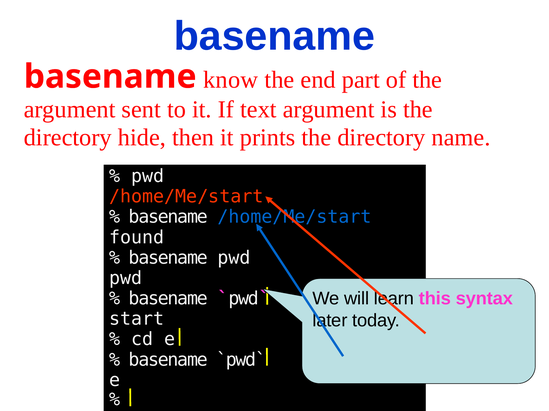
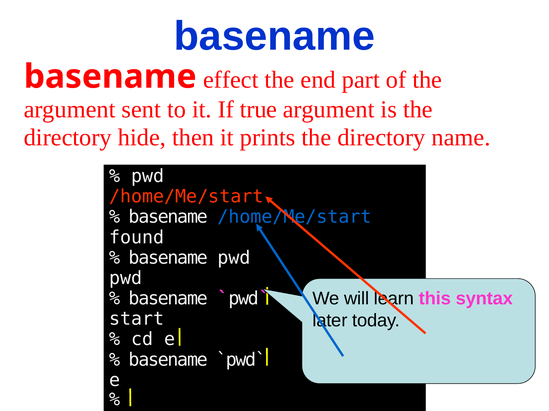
know: know -> effect (231, 80)
text: text -> true (259, 110)
